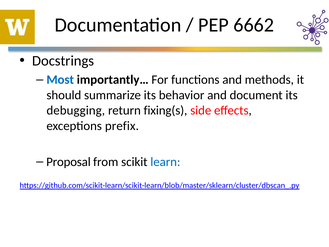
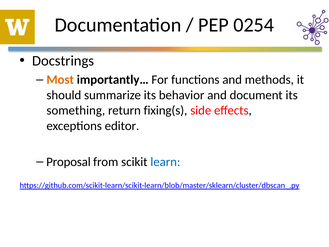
6662: 6662 -> 0254 (254, 25)
Most colour: blue -> orange (60, 80)
debugging: debugging -> something (76, 110)
prefix: prefix -> editor (122, 126)
